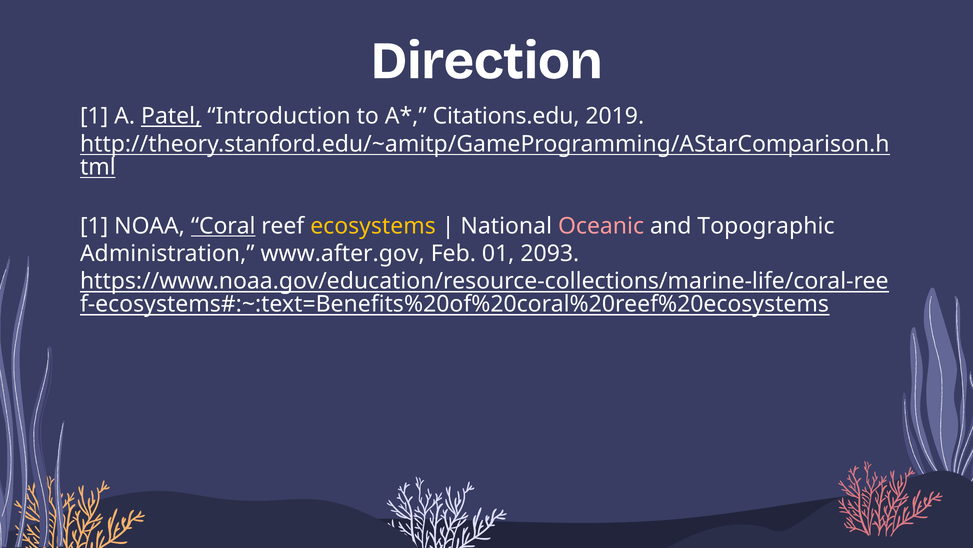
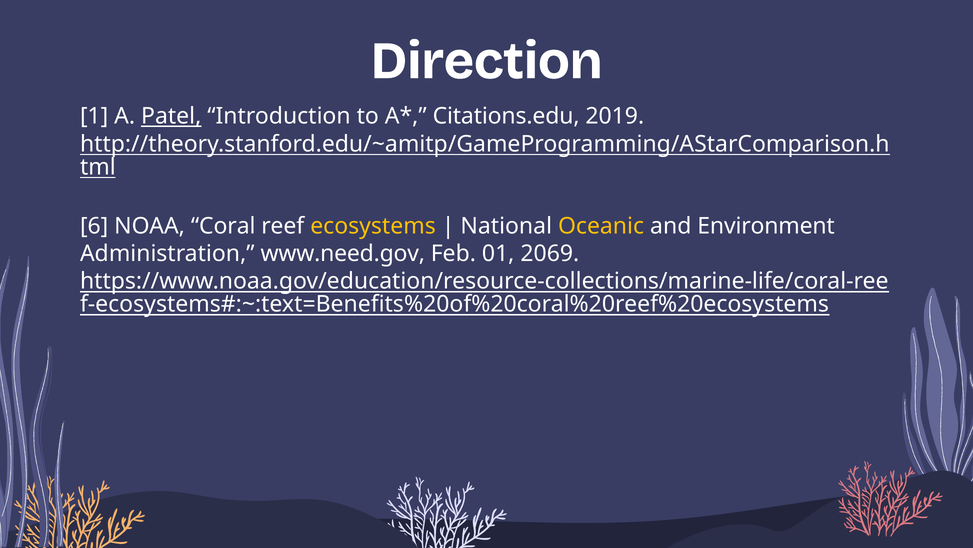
1: 1 -> 6 (94, 226)
Coral underline: present -> none (223, 226)
Oceanic colour: pink -> yellow (601, 226)
Topographic: Topographic -> Environment (766, 226)
www.after.gov: www.after.gov -> www.need.gov (343, 253)
2093: 2093 -> 2069 (550, 253)
